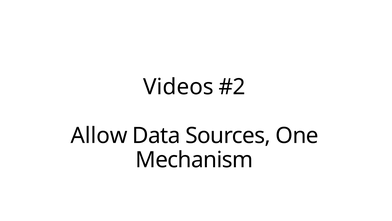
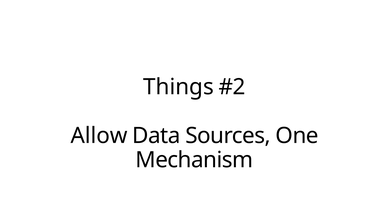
Videos: Videos -> Things (178, 87)
